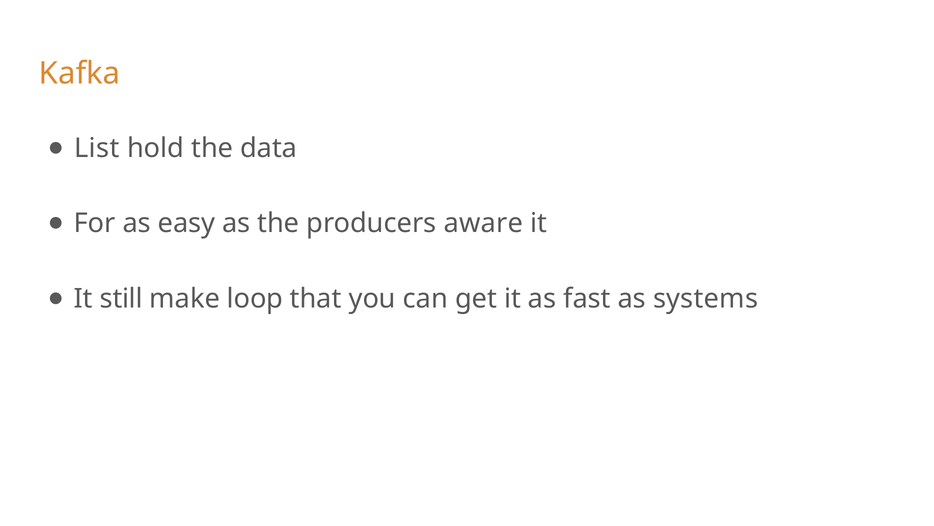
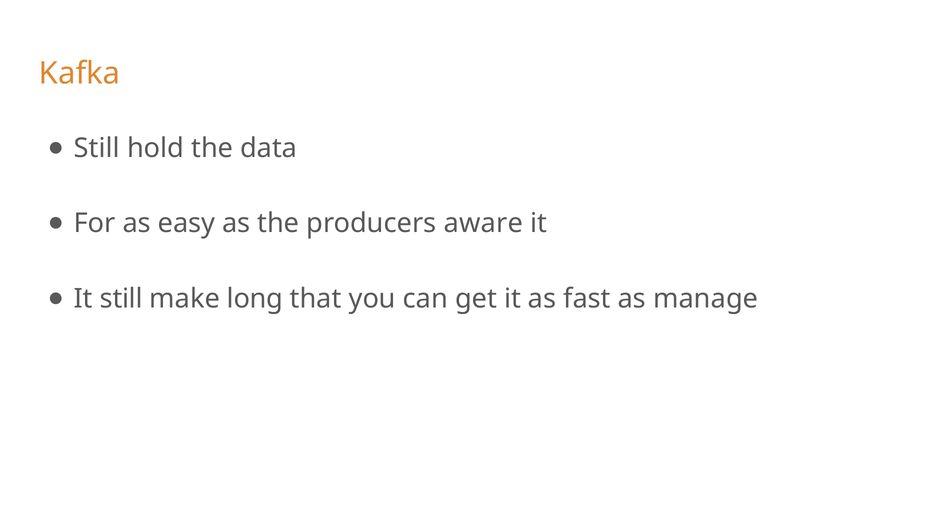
List: List -> Still (97, 148)
loop: loop -> long (255, 298)
systems: systems -> manage (706, 298)
